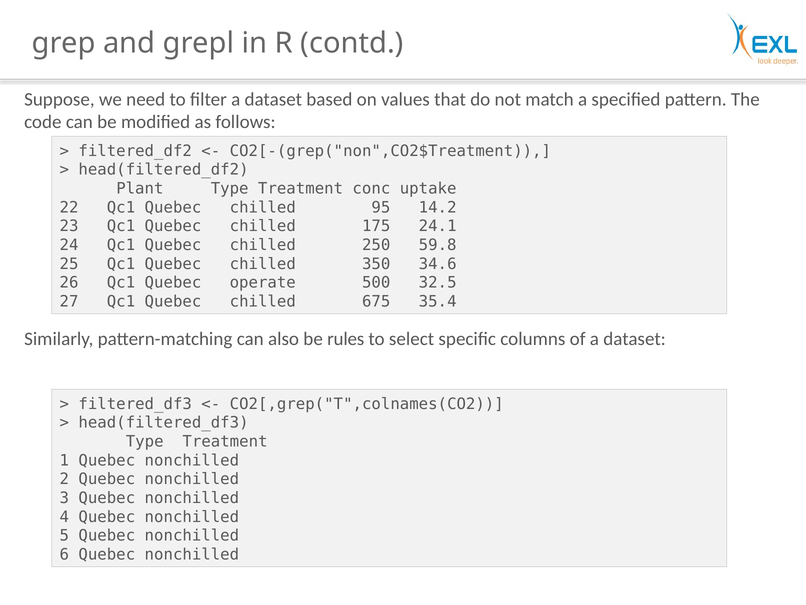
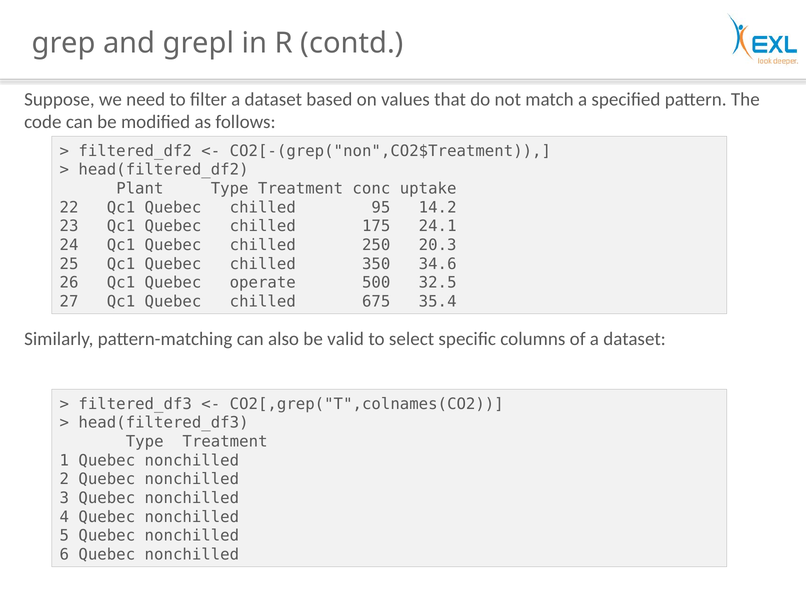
59.8: 59.8 -> 20.3 (438, 245)
rules: rules -> valid (346, 339)
